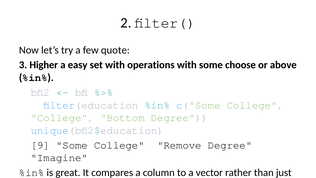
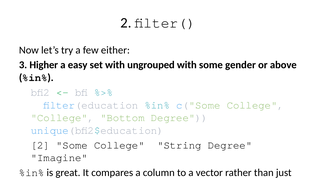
quote: quote -> either (115, 50)
operations: operations -> ungrouped (151, 65)
choose: choose -> gender (240, 65)
9: 9 -> 2 (40, 145)
Remove: Remove -> String (179, 145)
